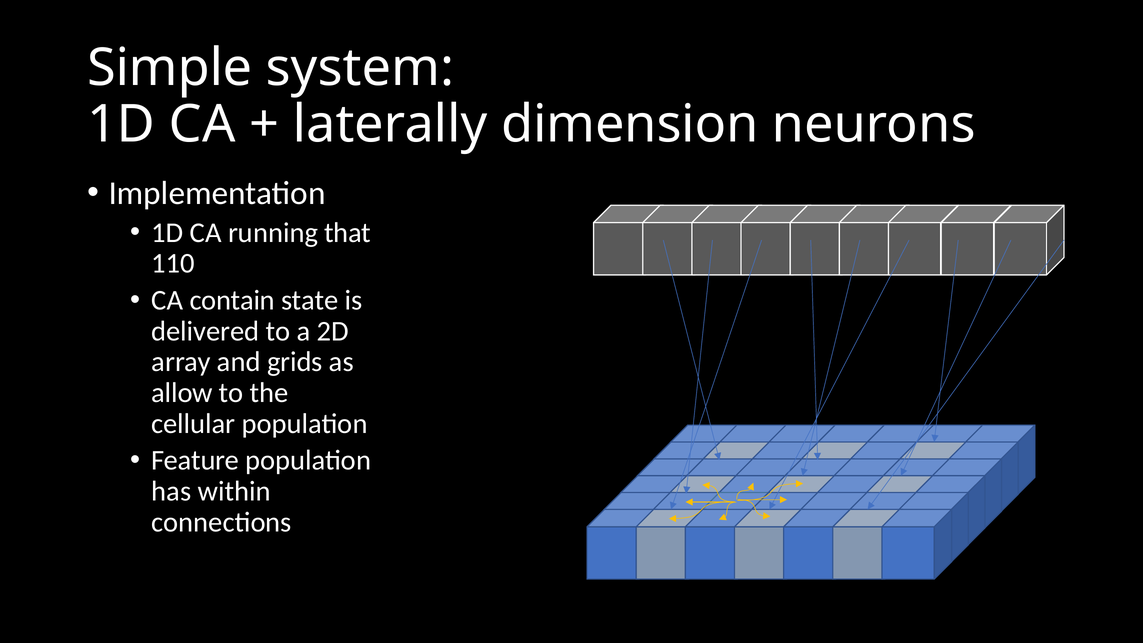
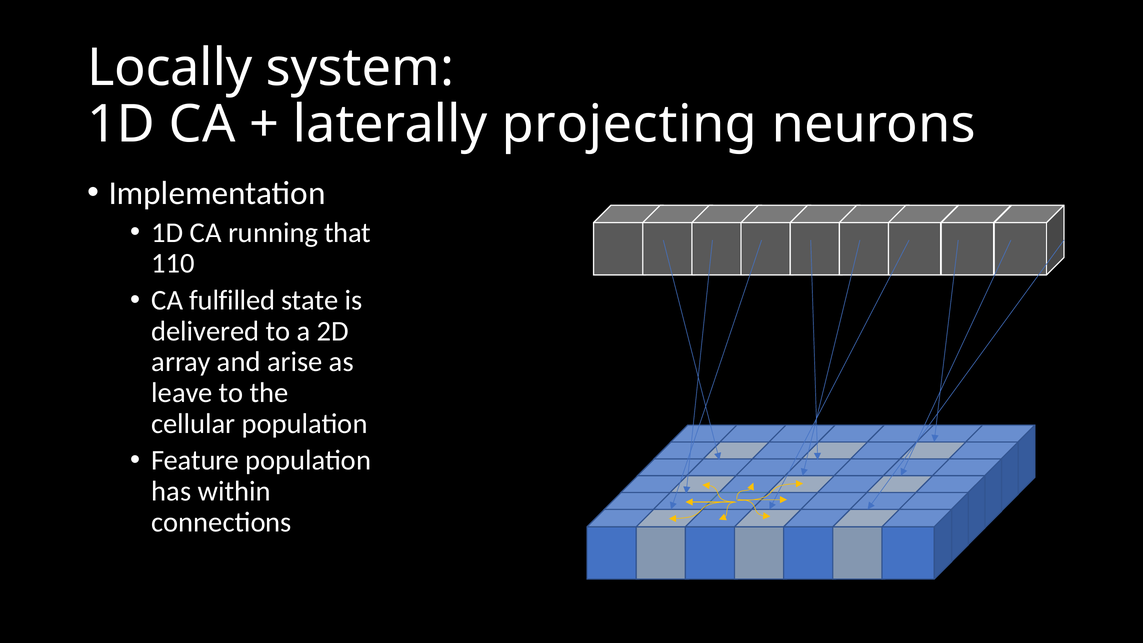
Simple: Simple -> Locally (170, 68)
dimension: dimension -> projecting (629, 124)
contain: contain -> fulfilled (232, 300)
grids: grids -> arise (295, 362)
allow: allow -> leave (182, 393)
